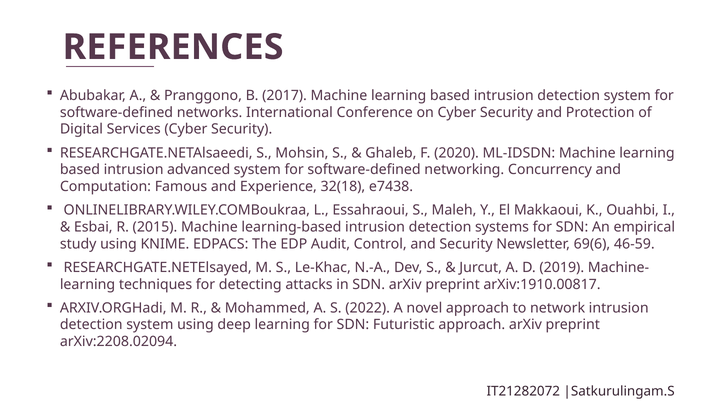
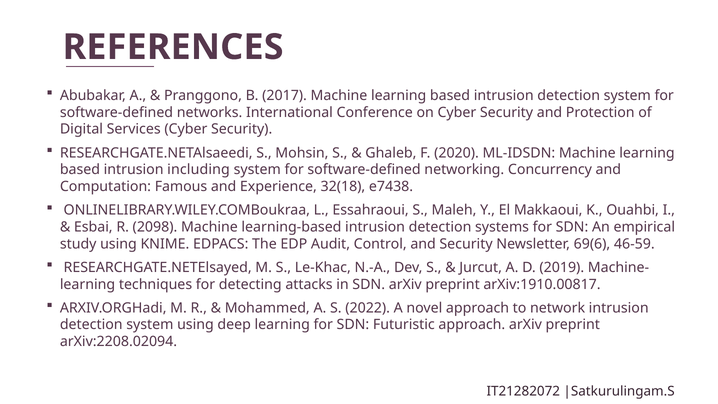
advanced: advanced -> including (199, 170)
2015: 2015 -> 2098 (155, 227)
